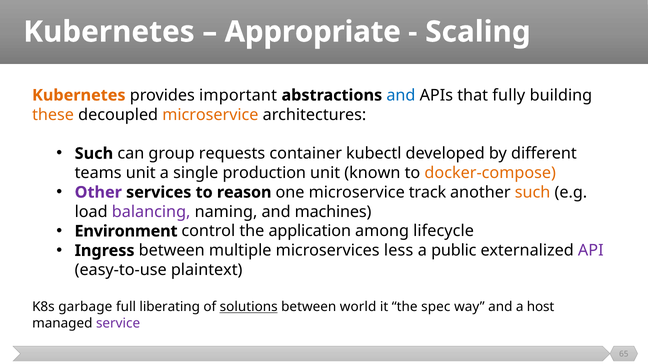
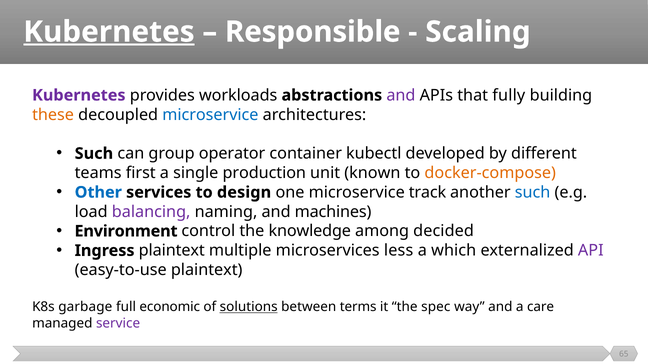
Kubernetes underline: none -> present (109, 32)
Appropriate: Appropriate -> Responsible (313, 32)
Kubernetes colour: orange -> purple (79, 95)
important: important -> workloads (238, 95)
and colour: blue -> purple (401, 95)
microservice colour: orange -> blue (210, 115)
requests: requests -> operator (232, 154)
teams unit: unit -> first (141, 173)
Other colour: purple -> blue (98, 193)
reason: reason -> design (244, 193)
such colour: orange -> blue (533, 193)
application: application -> knowledge (310, 231)
lifecycle: lifecycle -> decided (444, 231)
Ingress between: between -> plaintext (172, 251)
public: public -> which (454, 251)
liberating: liberating -> economic (170, 307)
world: world -> terms (358, 307)
host: host -> care (541, 307)
